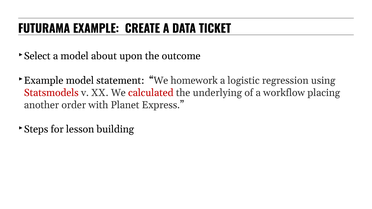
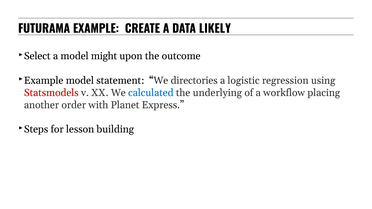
TICKET: TICKET -> LIKELY (215, 29)
about: about -> might (104, 56)
homework: homework -> directories (194, 80)
calculated colour: red -> blue (151, 93)
